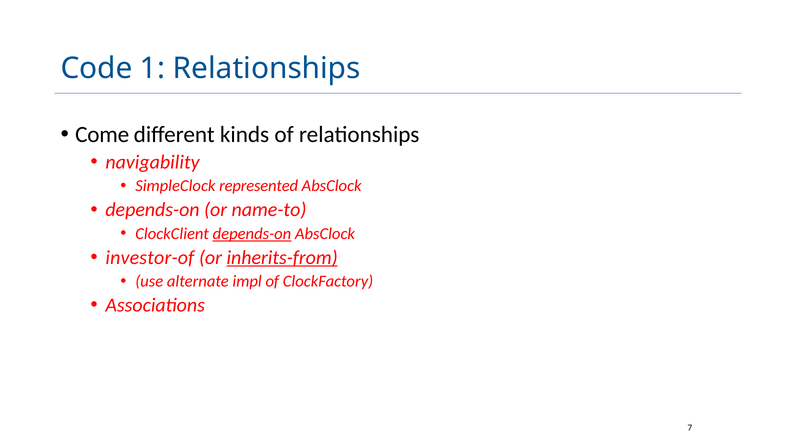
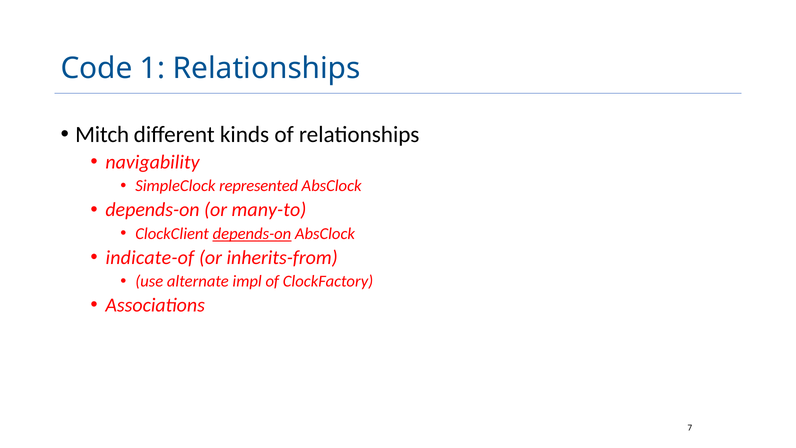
Come: Come -> Mitch (102, 135)
name-to: name-to -> many-to (269, 210)
investor-of: investor-of -> indicate-of (150, 257)
inherits-from underline: present -> none (282, 257)
